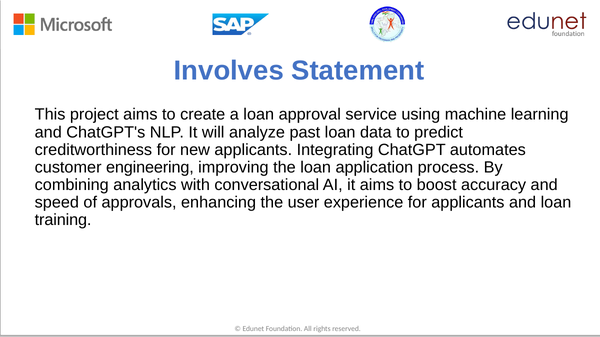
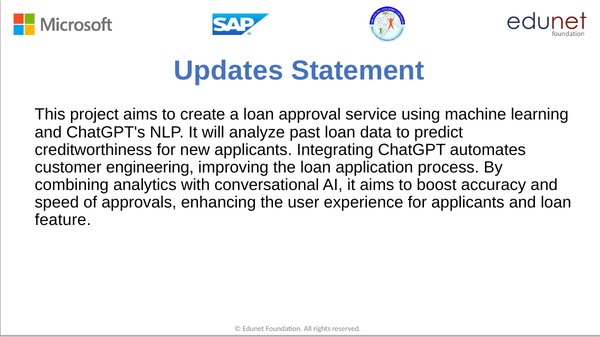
Involves: Involves -> Updates (229, 71)
training: training -> feature (63, 220)
